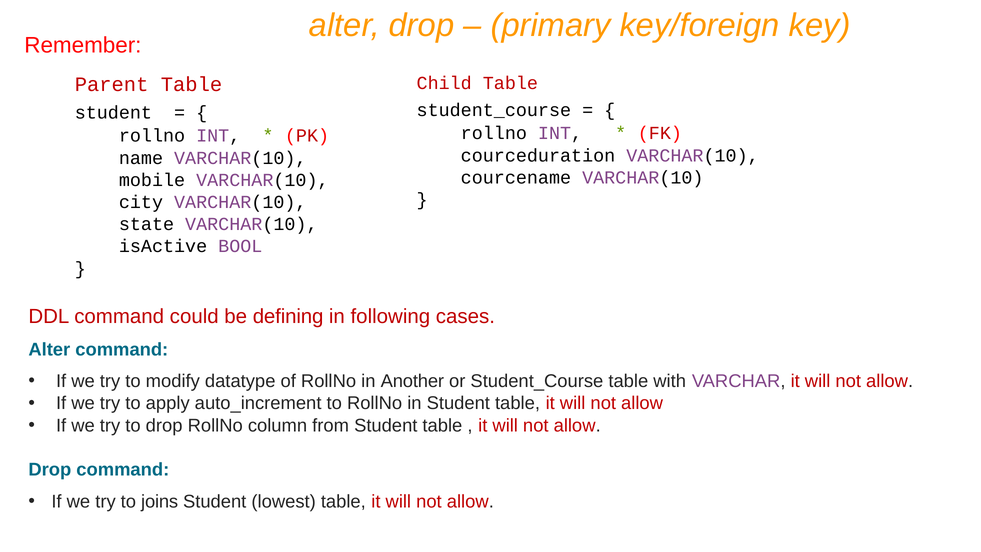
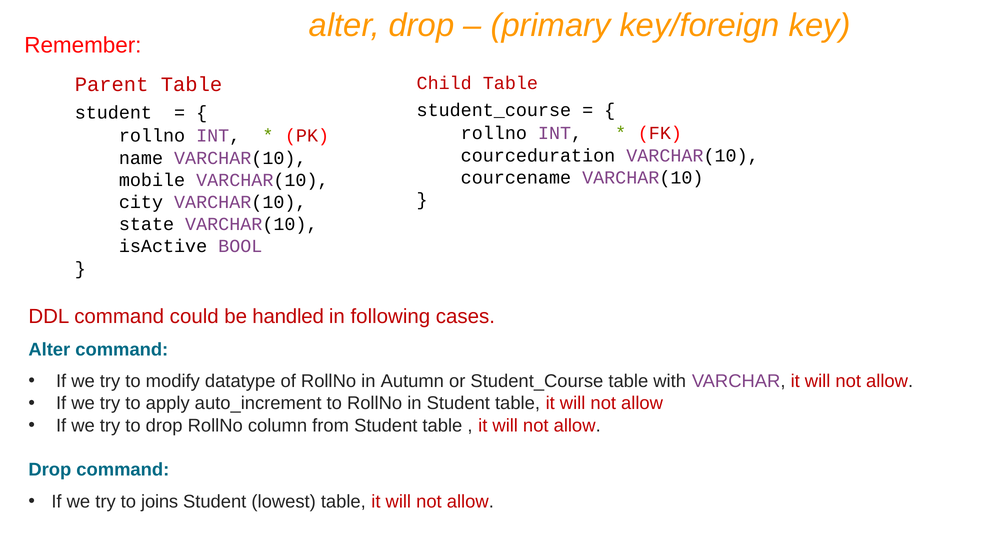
defining: defining -> handled (288, 316)
Another: Another -> Autumn (412, 381)
